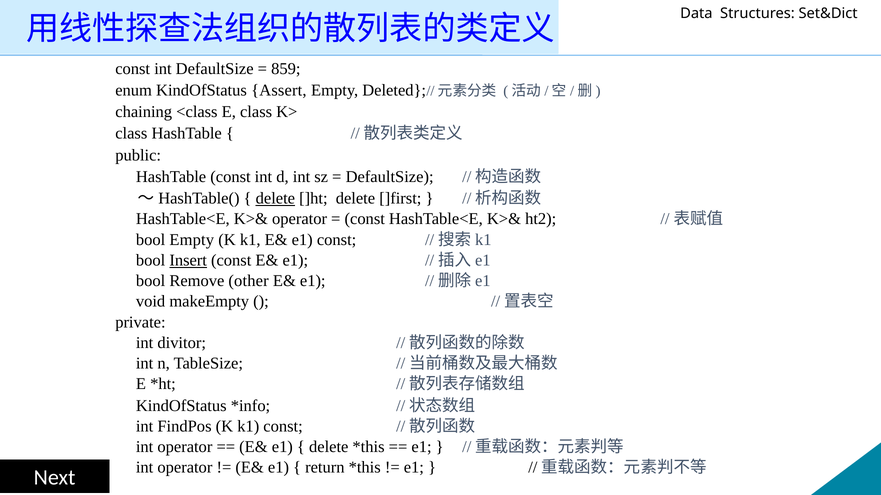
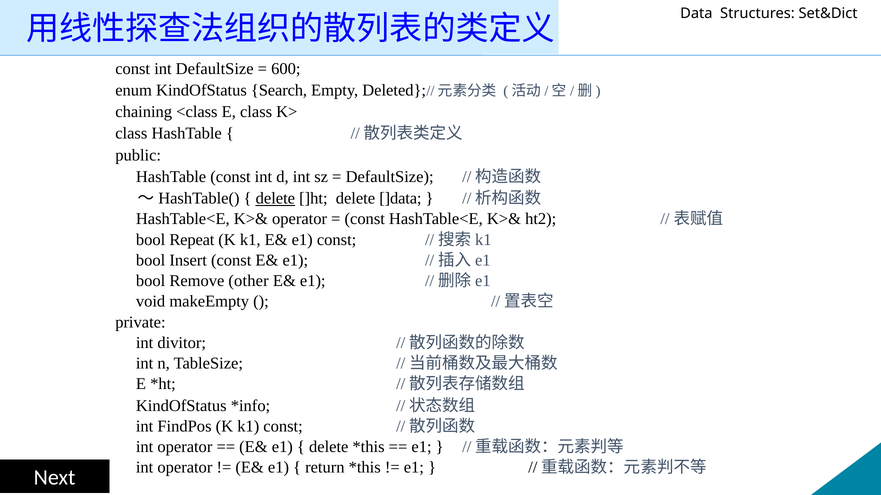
859: 859 -> 600 (286, 69)
Assert: Assert -> Search (279, 90)
]first: ]first -> ]data (400, 199)
bool Empty: Empty -> Repeat (192, 240)
Insert underline: present -> none (188, 261)
